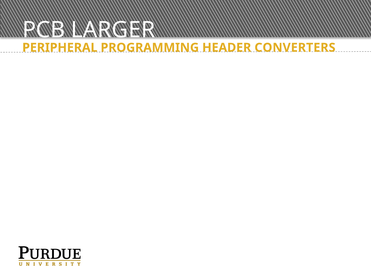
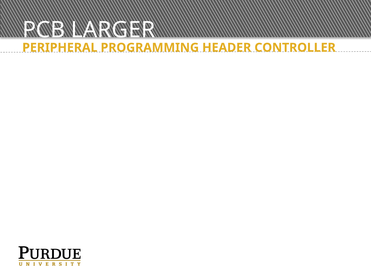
CONVERTERS: CONVERTERS -> CONTROLLER (295, 48)
